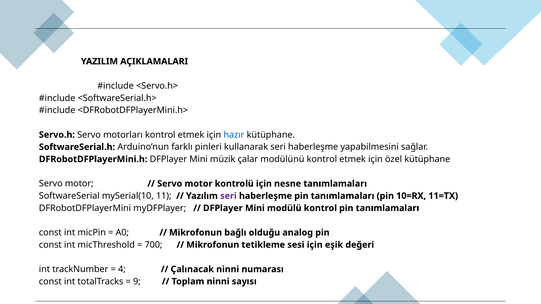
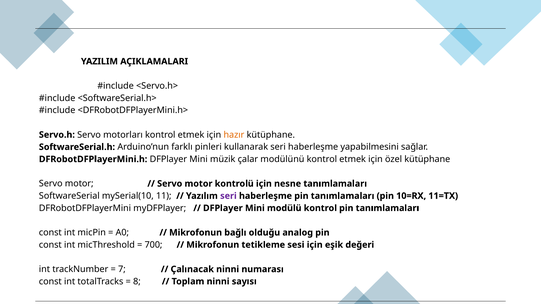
hazır colour: blue -> orange (234, 135)
4: 4 -> 7 (122, 269)
9: 9 -> 8 (137, 282)
